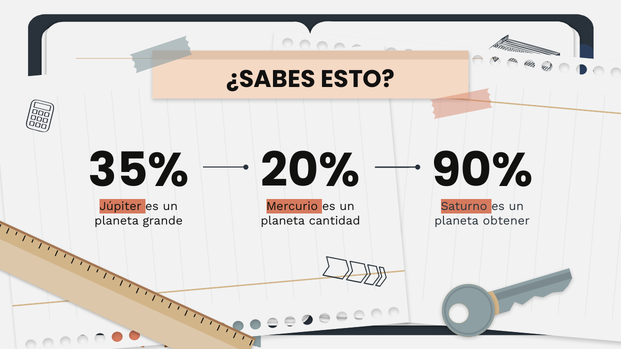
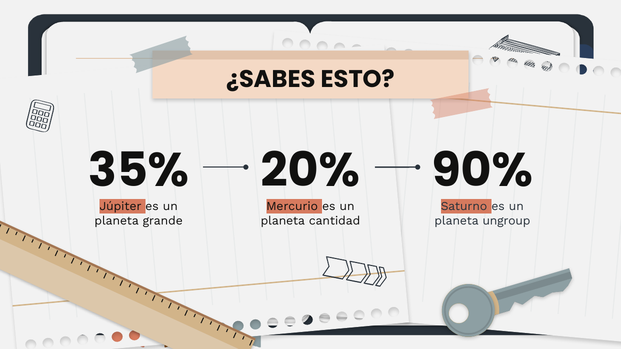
obtener: obtener -> ungroup (506, 221)
